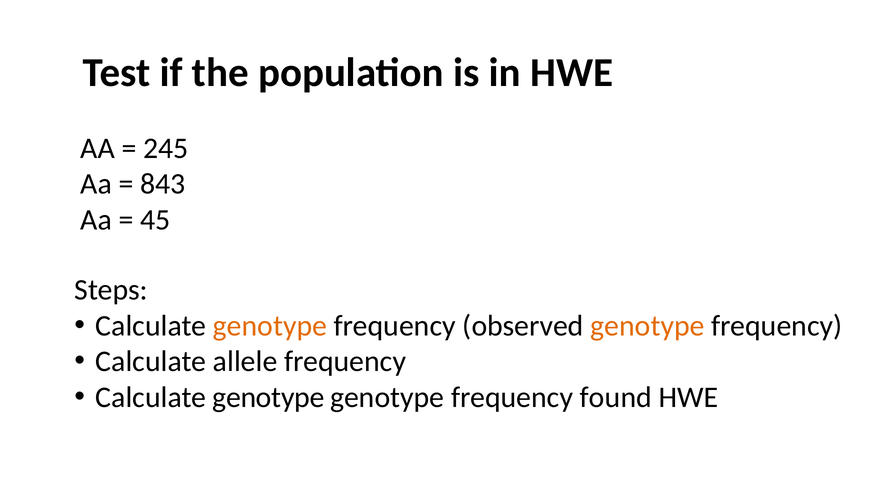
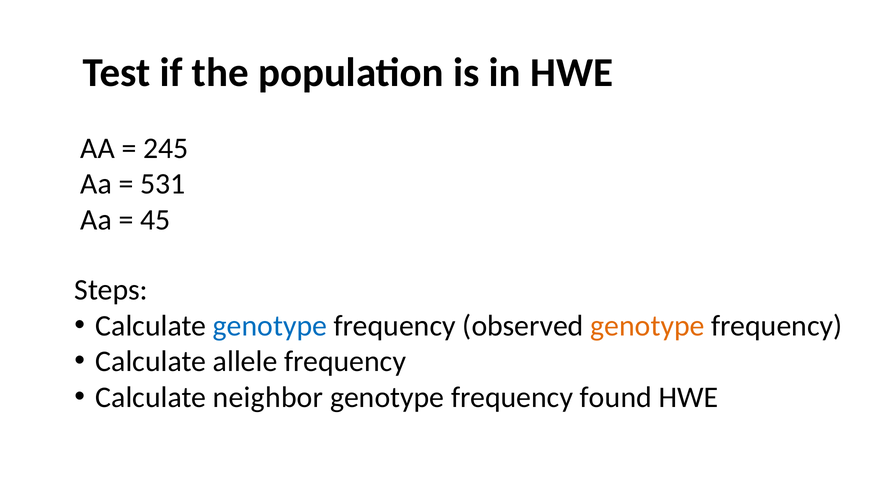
843: 843 -> 531 (163, 184)
genotype colour: orange -> blue (270, 325)
genotype: genotype -> neighbor (268, 397)
